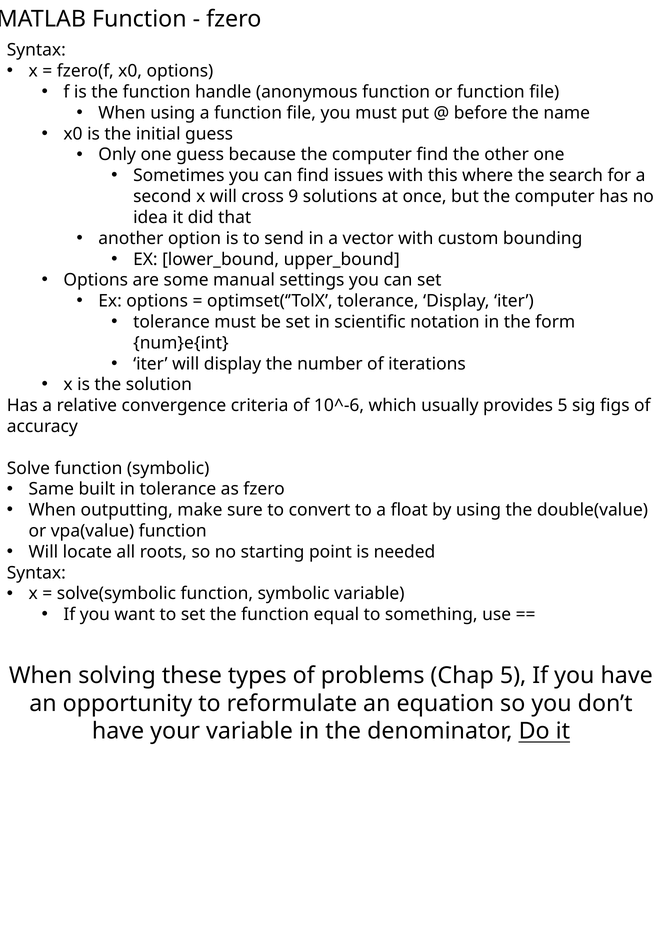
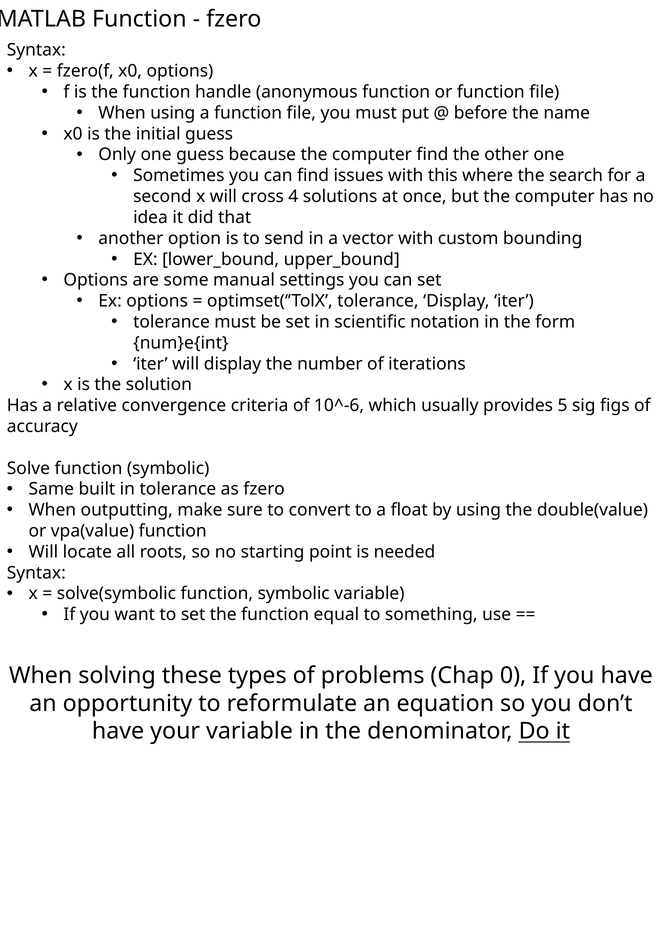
9: 9 -> 4 (293, 197)
Chap 5: 5 -> 0 (513, 676)
